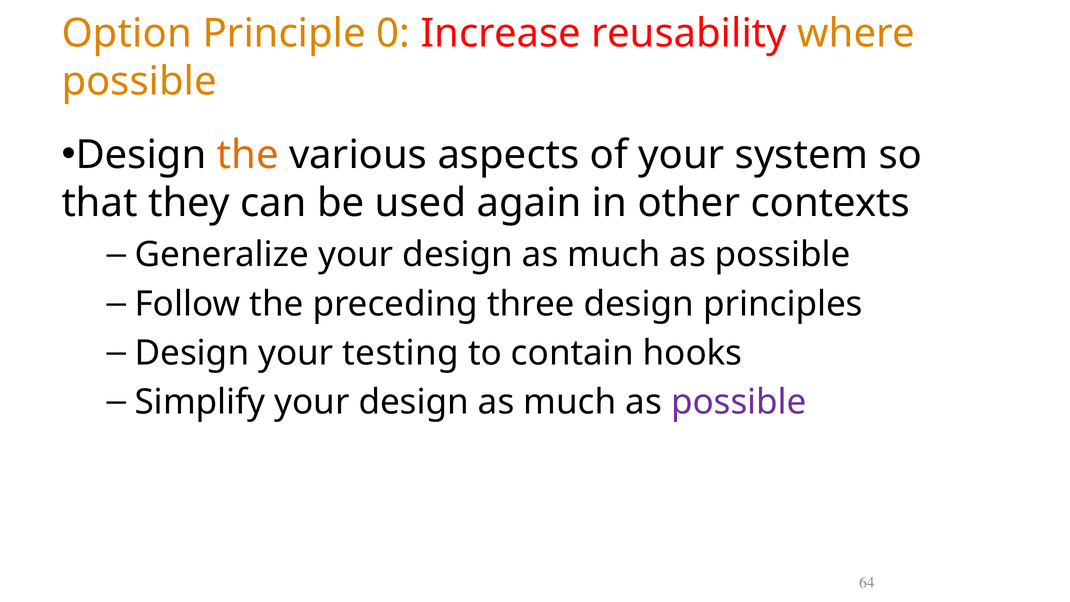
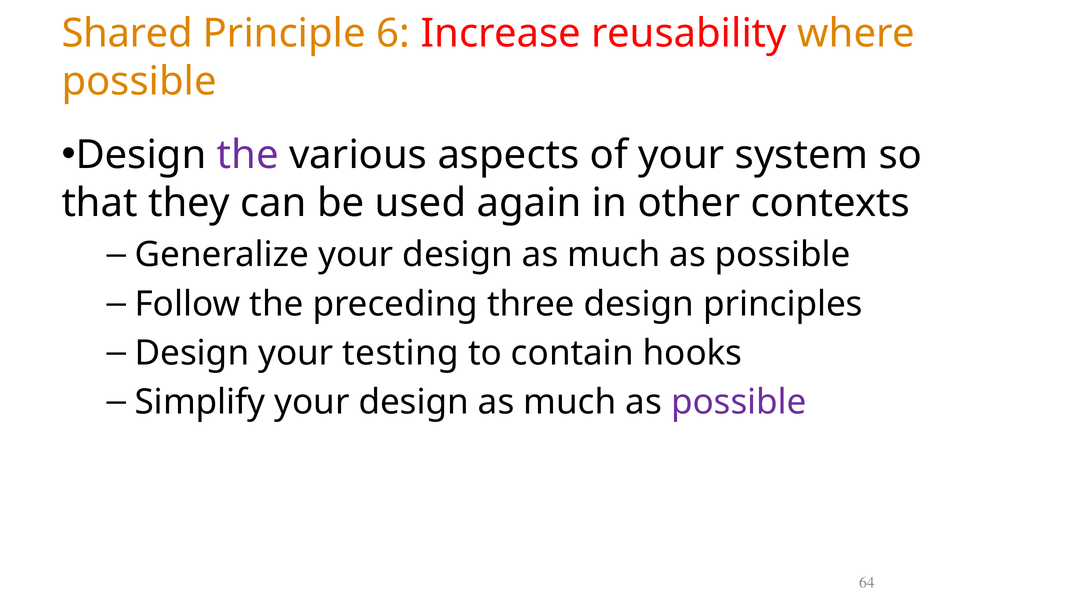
Option: Option -> Shared (127, 34)
0: 0 -> 6 (393, 34)
the colour: orange -> purple (248, 155)
